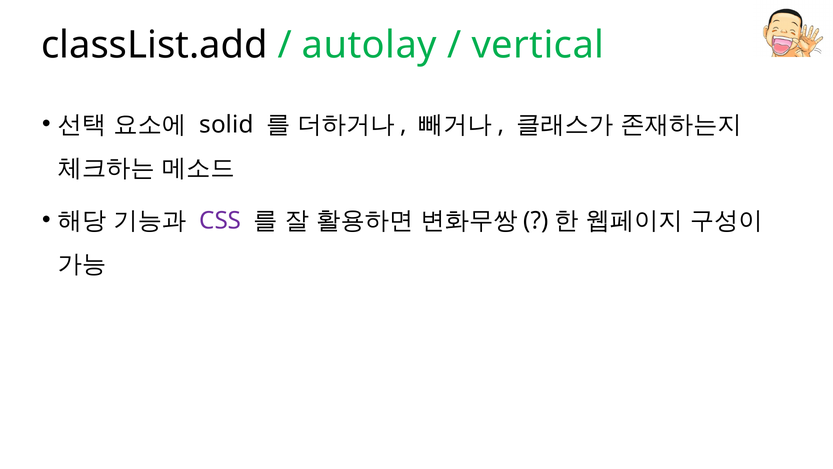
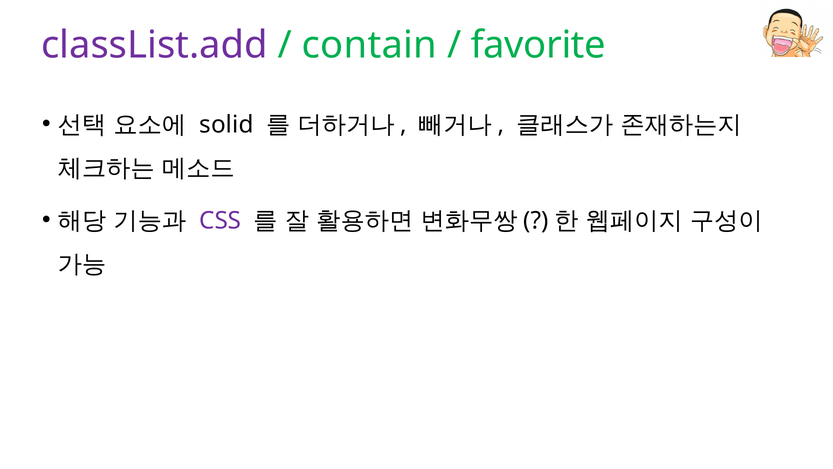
classList.add colour: black -> purple (154, 45)
autolay: autolay -> contain (369, 45)
vertical: vertical -> favorite (538, 45)
